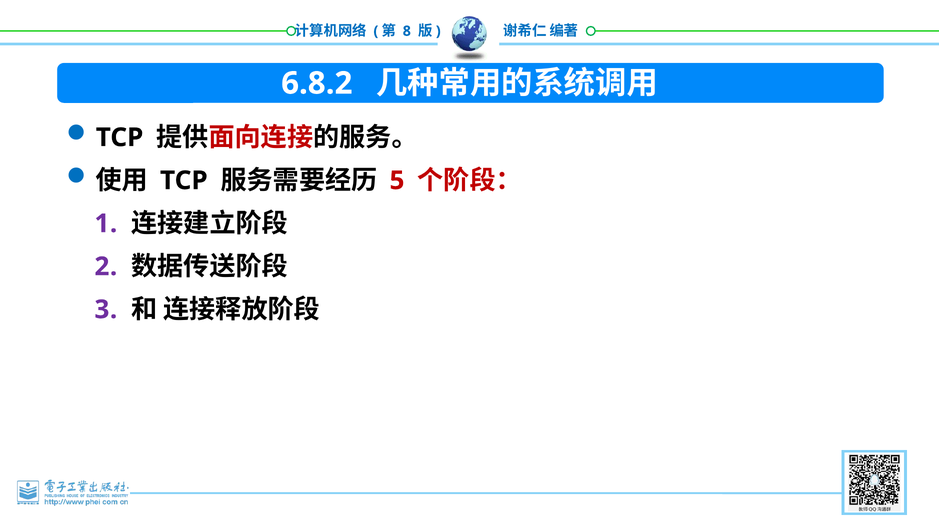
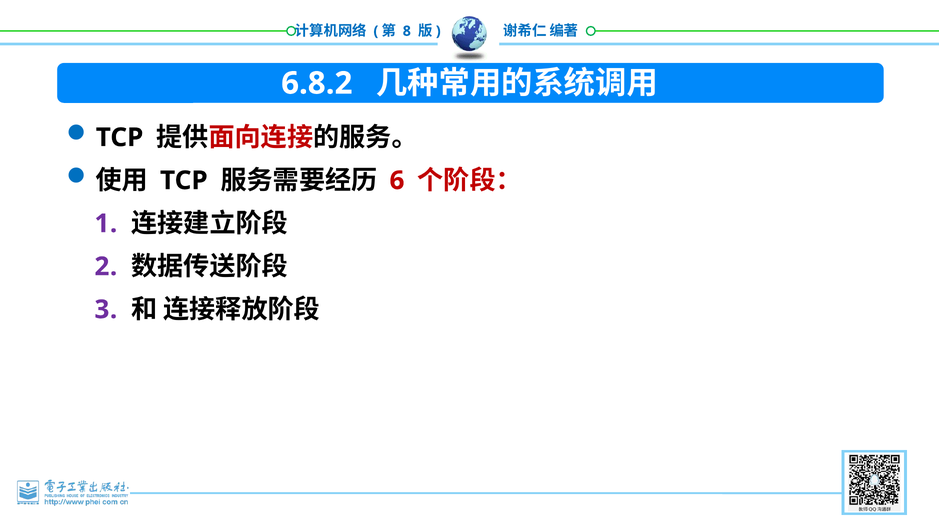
5: 5 -> 6 (397, 181)
